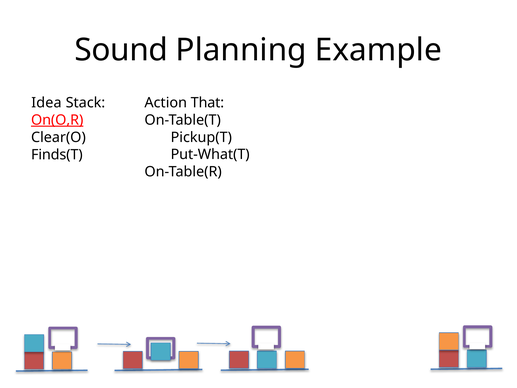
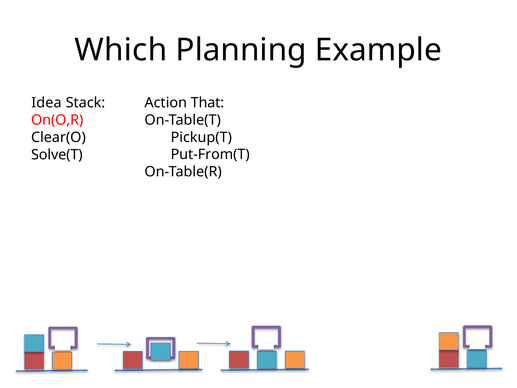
Sound: Sound -> Which (121, 50)
On(O,R underline: present -> none (57, 120)
Finds(T: Finds(T -> Solve(T (57, 154)
Put-What(T: Put-What(T -> Put-From(T (210, 154)
